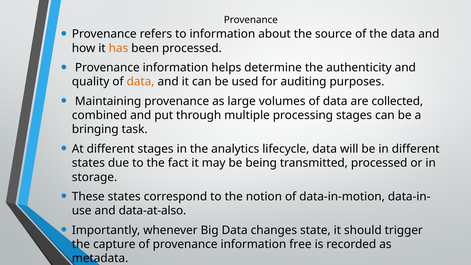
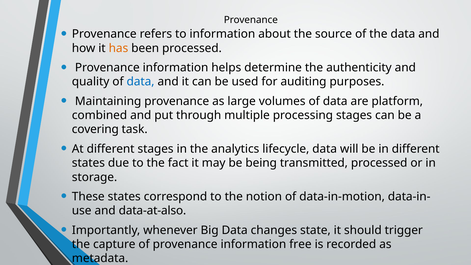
data colour: orange -> blue (141, 82)
collected: collected -> platform (397, 101)
bringing: bringing -> covering (95, 129)
